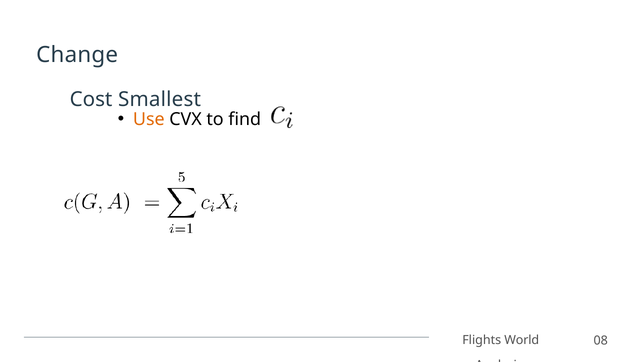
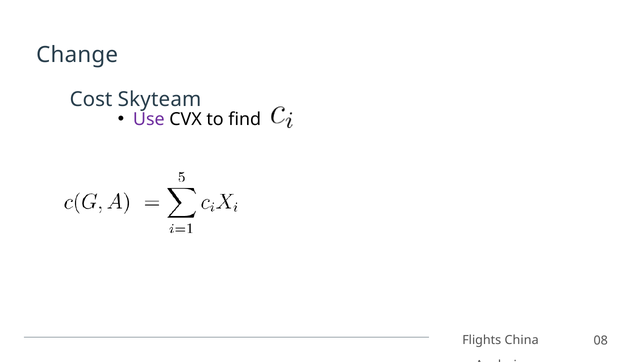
Smallest: Smallest -> Skyteam (160, 100)
Use colour: orange -> purple (149, 120)
World: World -> China (522, 340)
